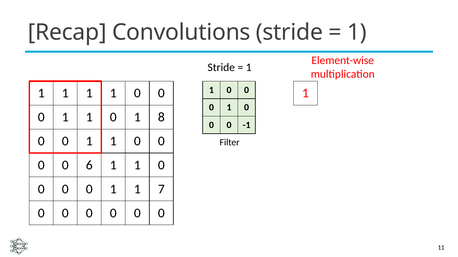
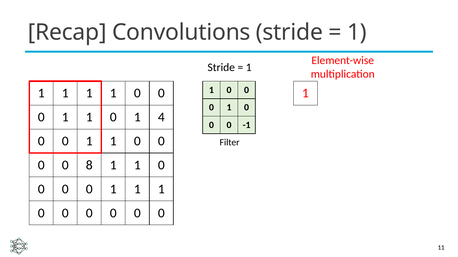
8: 8 -> 4 (161, 117)
6: 6 -> 8 (89, 166)
0 1 1 7: 7 -> 1 (161, 190)
